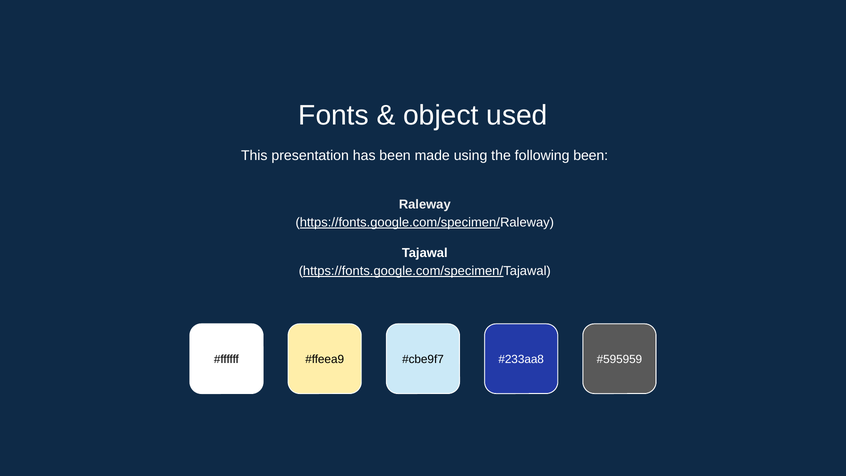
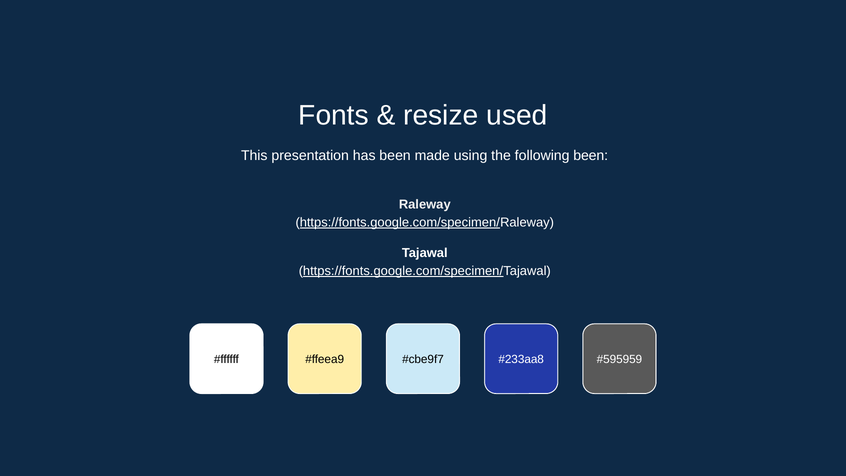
object: object -> resize (441, 116)
